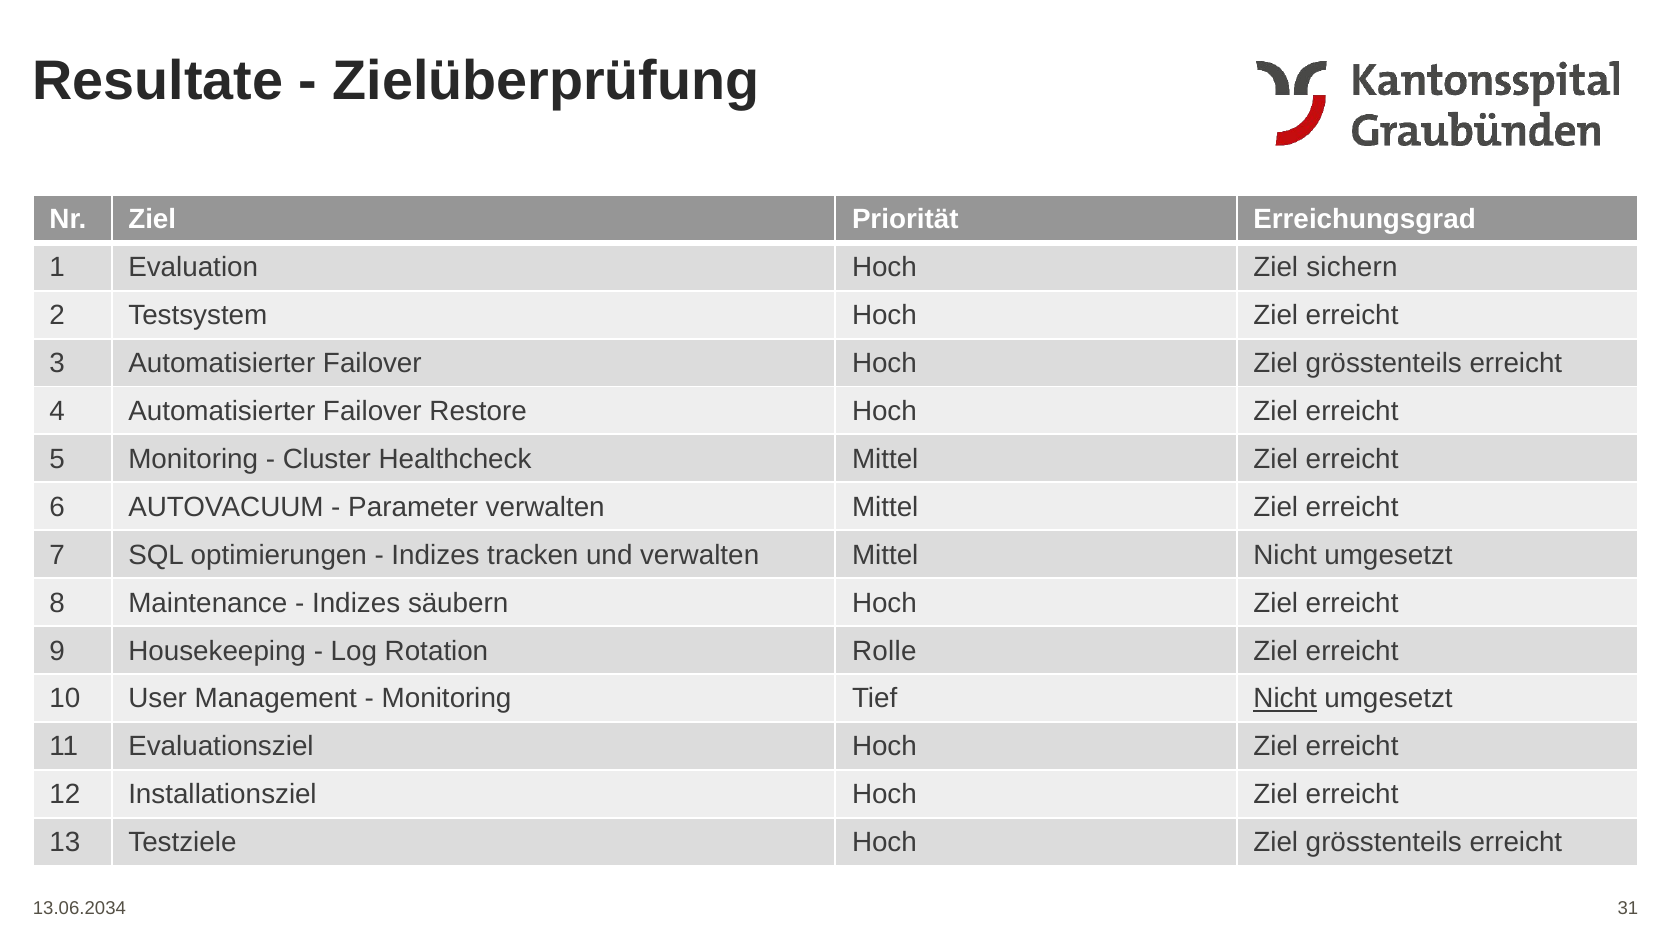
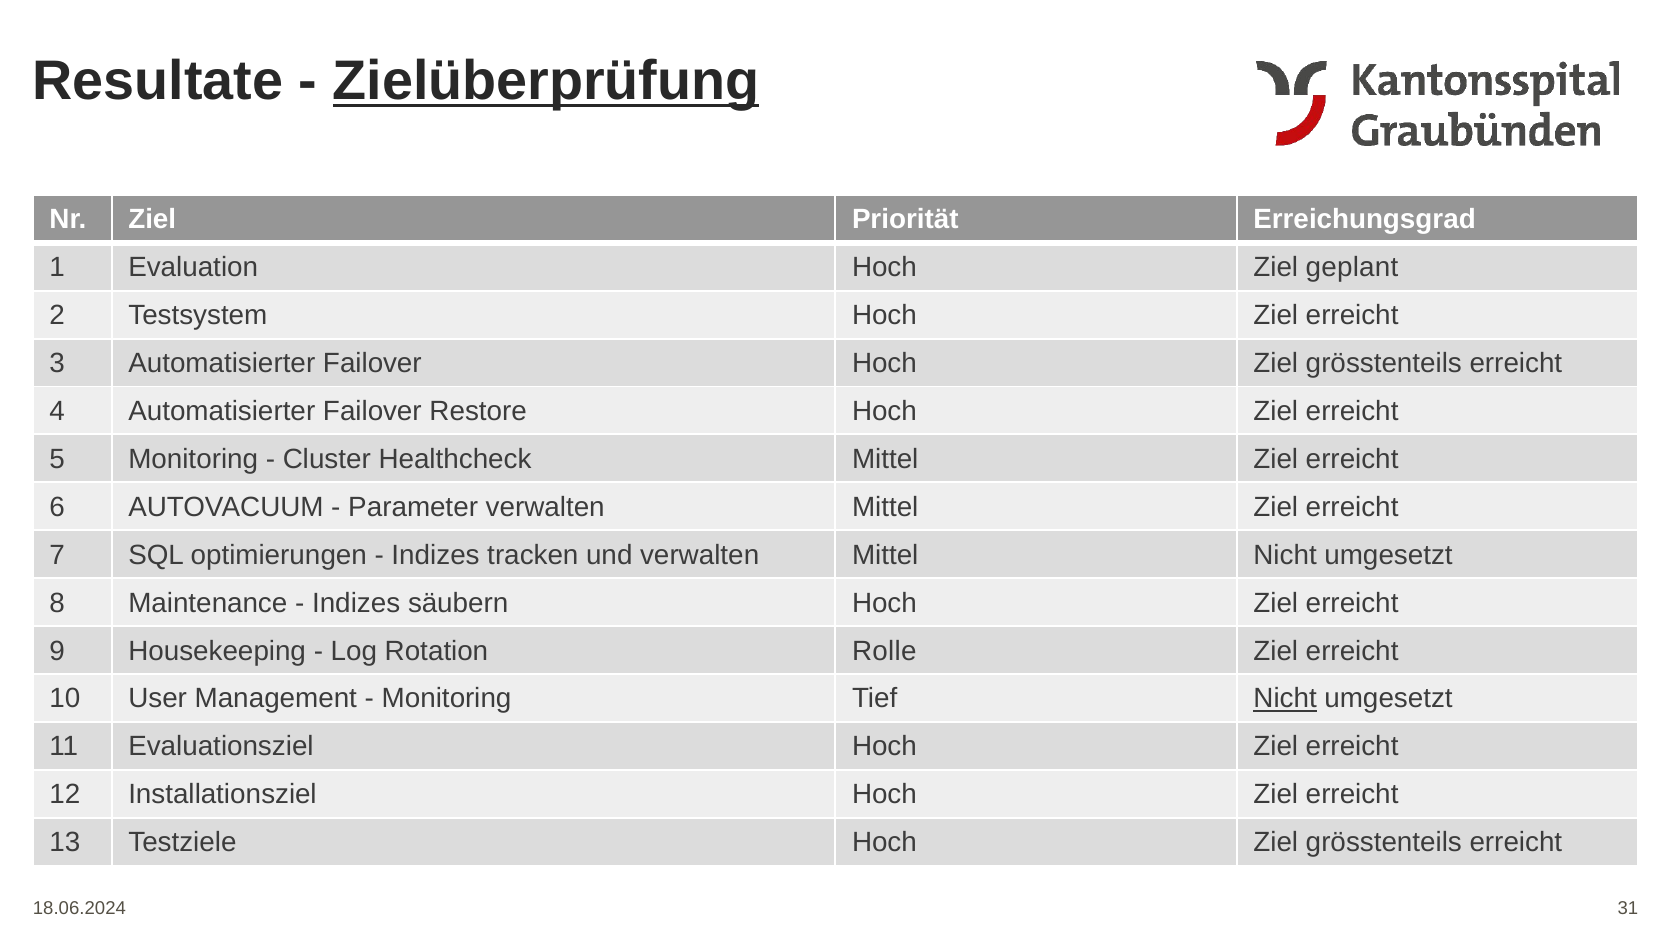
Zielüberprüfung underline: none -> present (546, 81)
sichern: sichern -> geplant (1352, 267)
13.06.2034: 13.06.2034 -> 18.06.2024 (79, 909)
